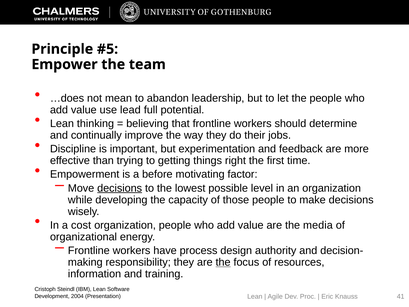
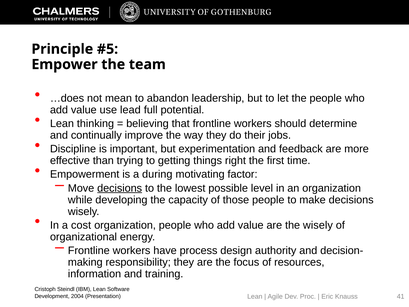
before: before -> during (157, 174)
the media: media -> wisely (318, 225)
the underline: present -> none (223, 262)
